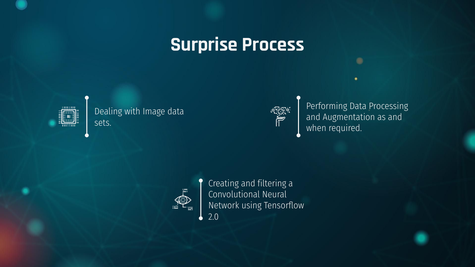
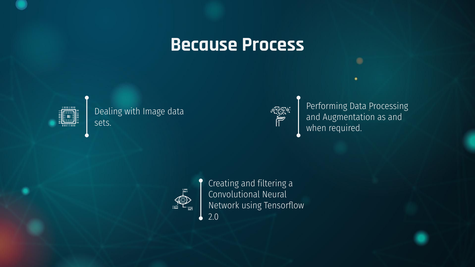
Surprise: Surprise -> Because (204, 44)
